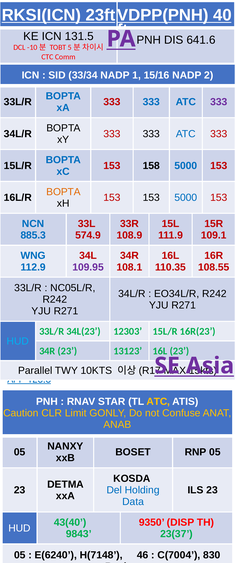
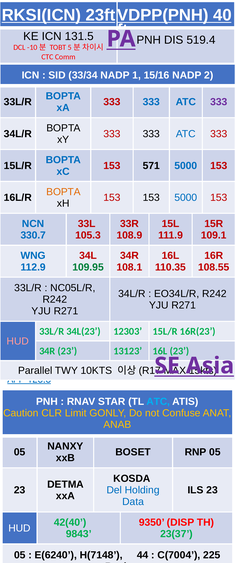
641.6: 641.6 -> 519.4 (201, 40)
158: 158 -> 571 (151, 165)
885.3: 885.3 -> 330.7 (33, 235)
574.9: 574.9 -> 105.3 (88, 235)
109.95 colour: purple -> green (88, 267)
HUD colour: light blue -> pink (18, 341)
ATC colour: yellow -> light blue (158, 401)
43(40: 43(40 -> 42(40 (70, 522)
46: 46 -> 44 (143, 554)
830: 830 -> 225 (212, 554)
